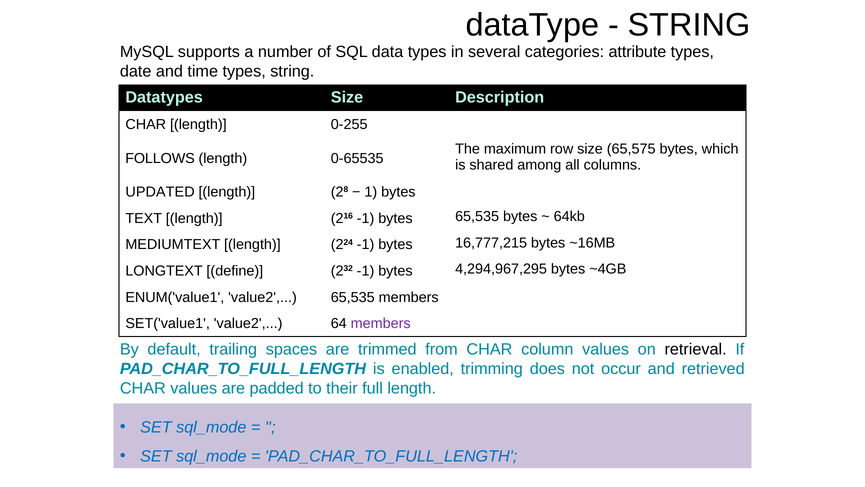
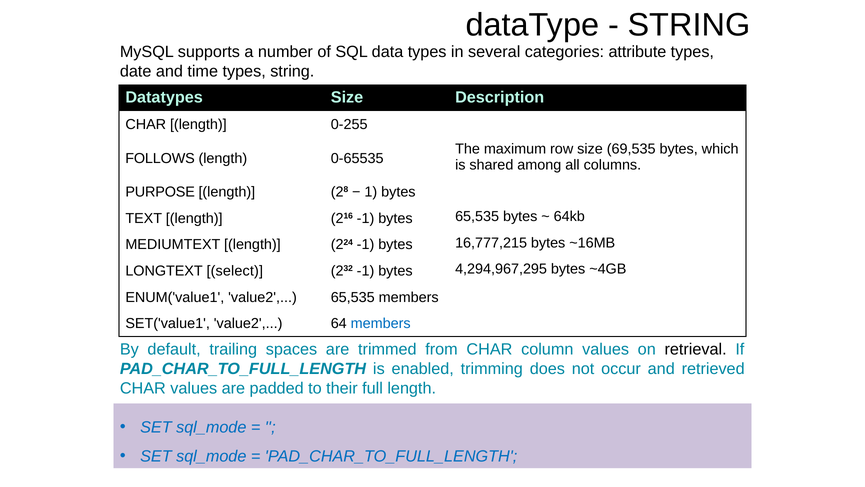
65,575: 65,575 -> 69,535 (631, 149)
UPDATED: UPDATED -> PURPOSE (160, 192)
define: define -> select (235, 271)
members colour: purple -> blue (381, 323)
